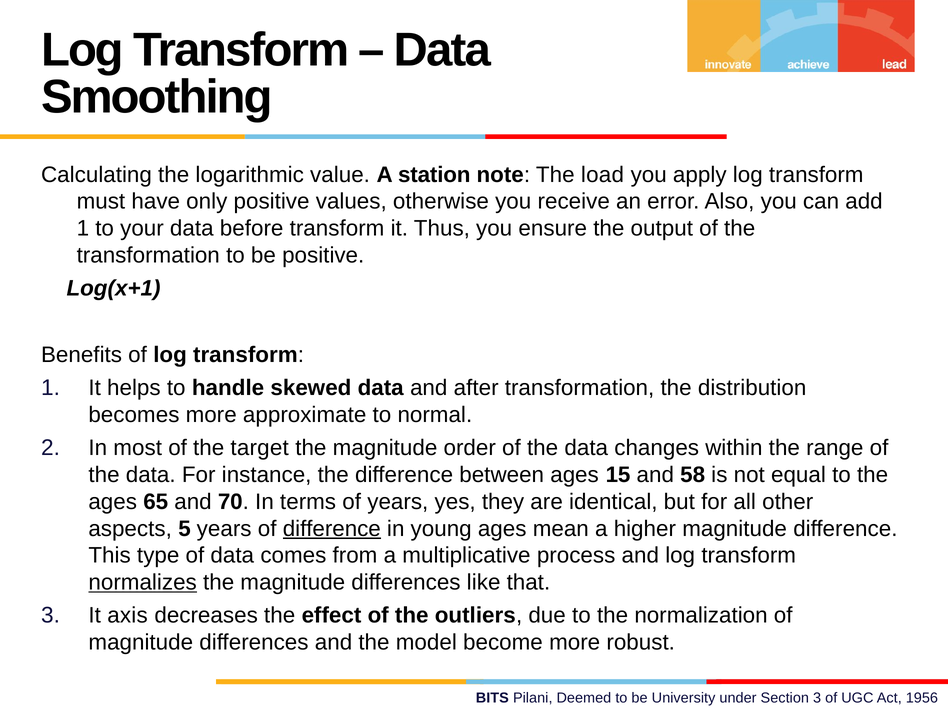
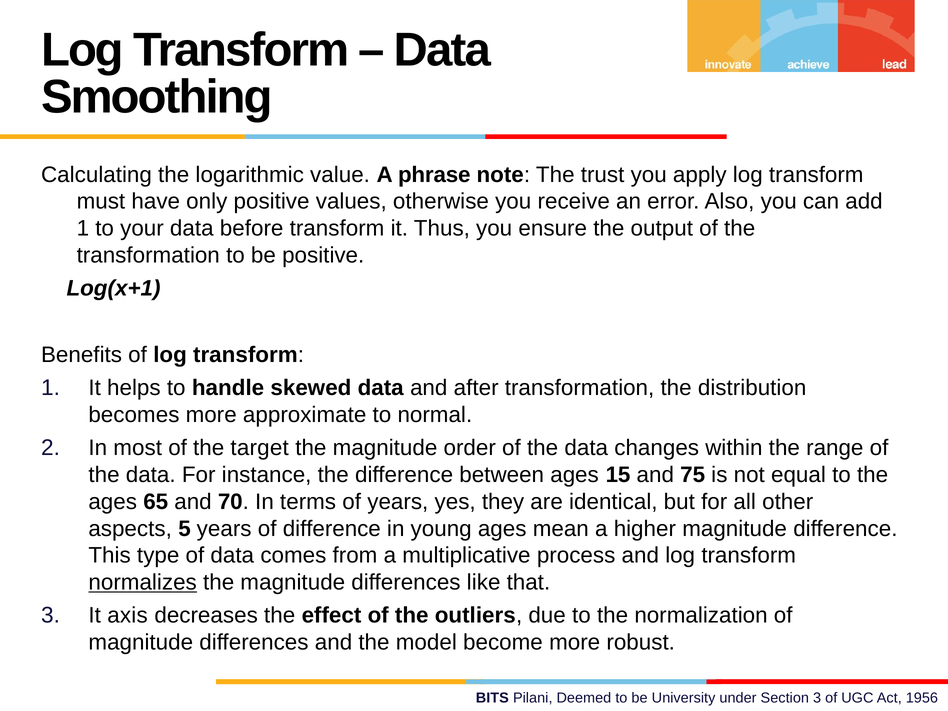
station: station -> phrase (434, 175)
load: load -> trust (603, 175)
58: 58 -> 75 (693, 475)
difference underline: present -> none (332, 529)
